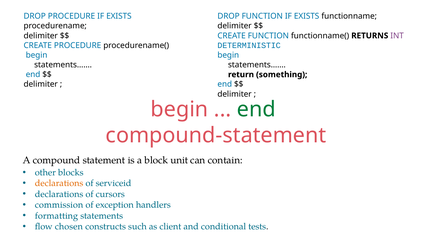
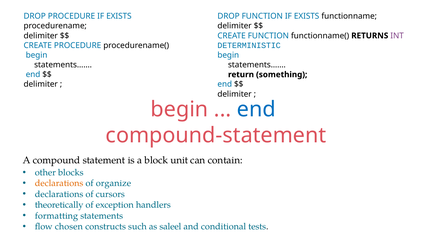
end colour: green -> blue (256, 109)
serviceid: serviceid -> organize (114, 183)
commission: commission -> theoretically (59, 205)
client: client -> saleel (170, 227)
